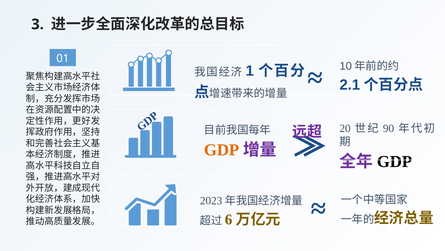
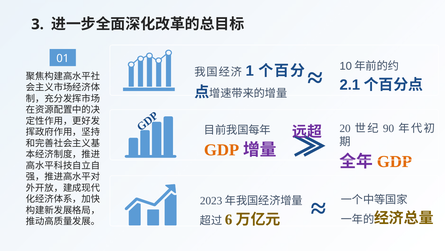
GDP colour: black -> orange (394, 161)
